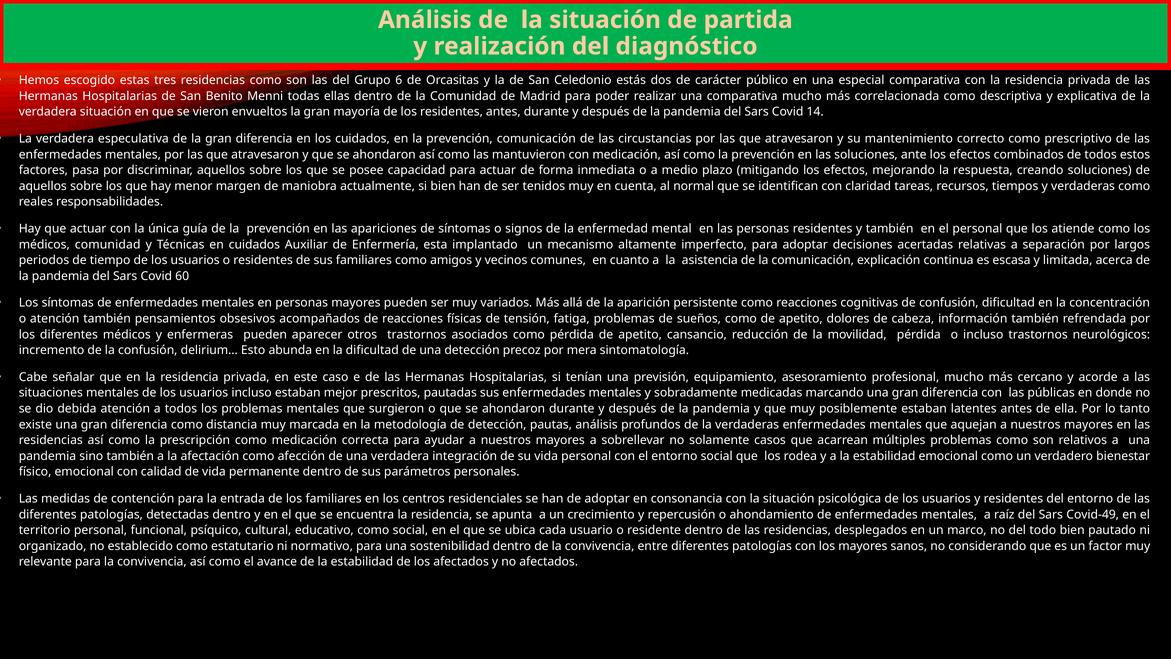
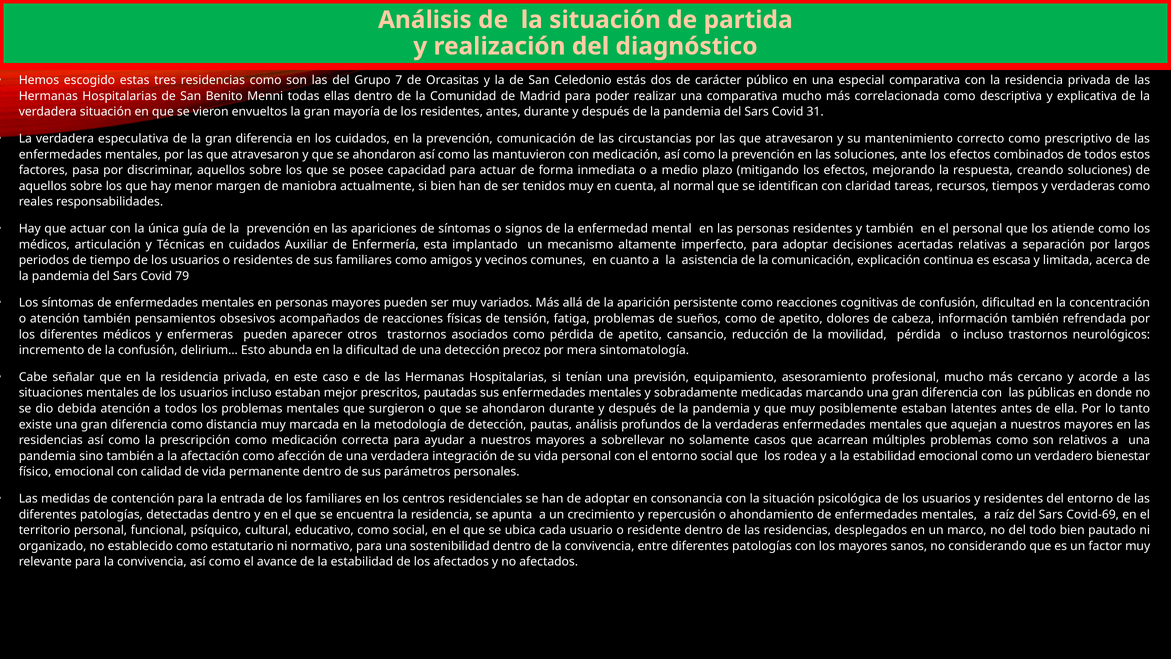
6: 6 -> 7 (399, 80)
14: 14 -> 31 (815, 112)
médicos comunidad: comunidad -> articulación (108, 244)
60: 60 -> 79 (182, 276)
Covid-49: Covid-49 -> Covid-69 (1093, 514)
